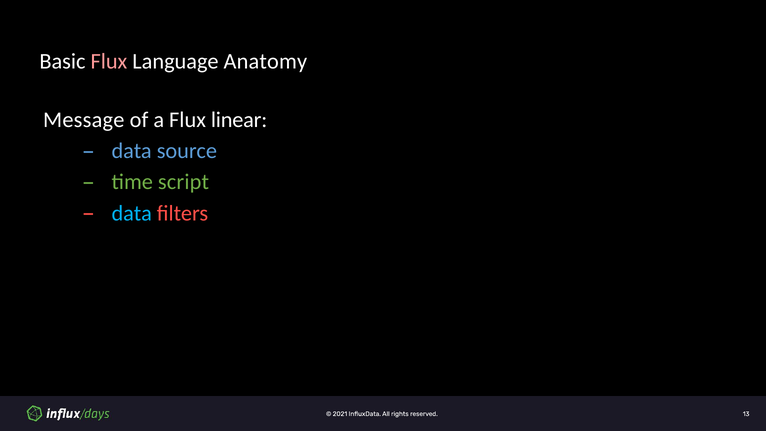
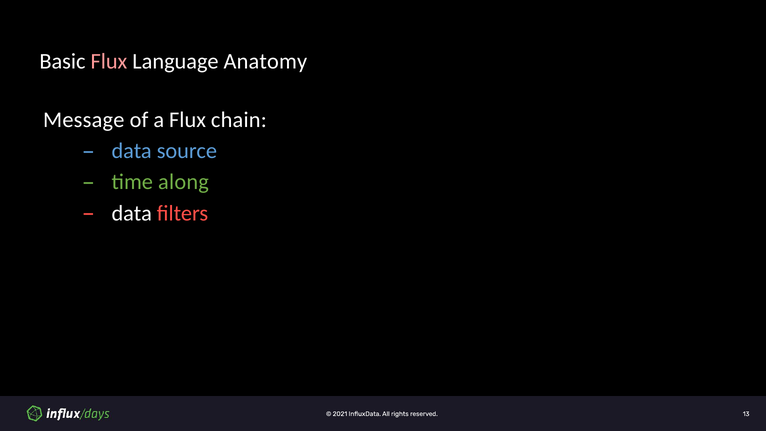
linear: linear -> chain (239, 120)
script: script -> along (183, 182)
data colour: light blue -> white (132, 213)
